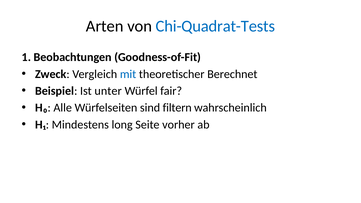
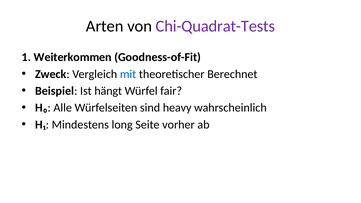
Chi-Quadrat-Tests colour: blue -> purple (215, 26)
Beobachtungen: Beobachtungen -> Weiterkommen (73, 57)
unter: unter -> hängt (108, 91)
filtern: filtern -> heavy (177, 108)
